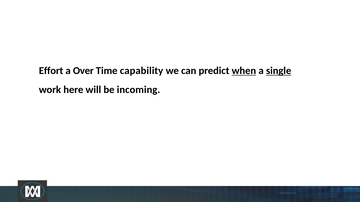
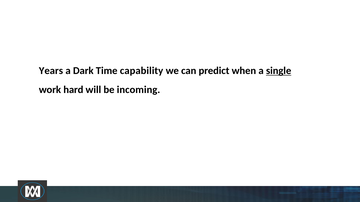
Effort: Effort -> Years (51, 71)
Over: Over -> Dark (83, 71)
when underline: present -> none (244, 71)
here: here -> hard (73, 90)
